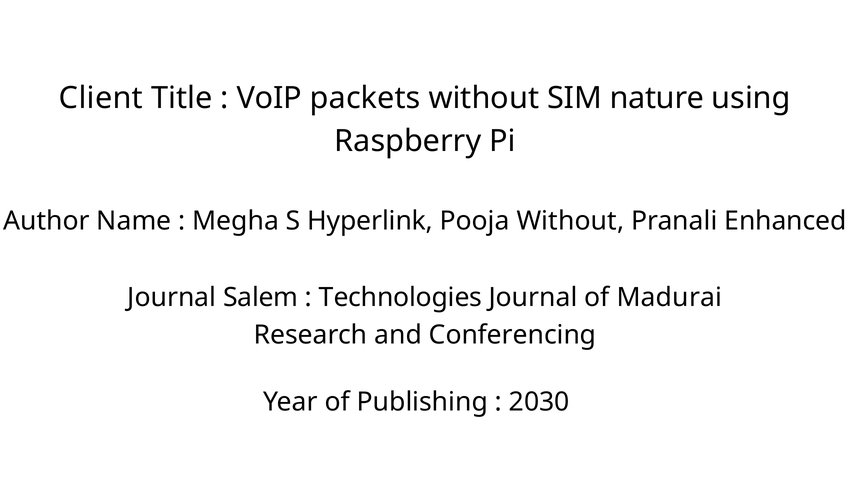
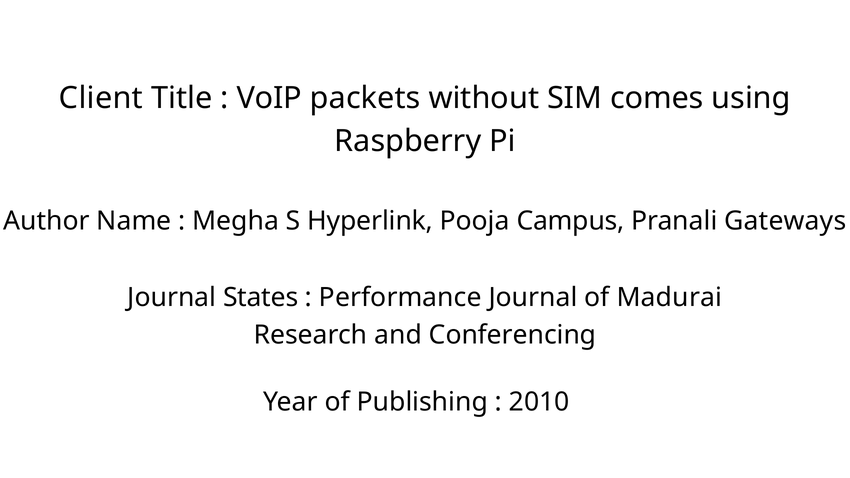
nature: nature -> comes (657, 98)
Pooja Without: Without -> Campus (571, 221)
Enhanced: Enhanced -> Gateways (785, 221)
Salem: Salem -> States (261, 298)
Technologies: Technologies -> Performance (400, 298)
2030: 2030 -> 2010 (539, 402)
